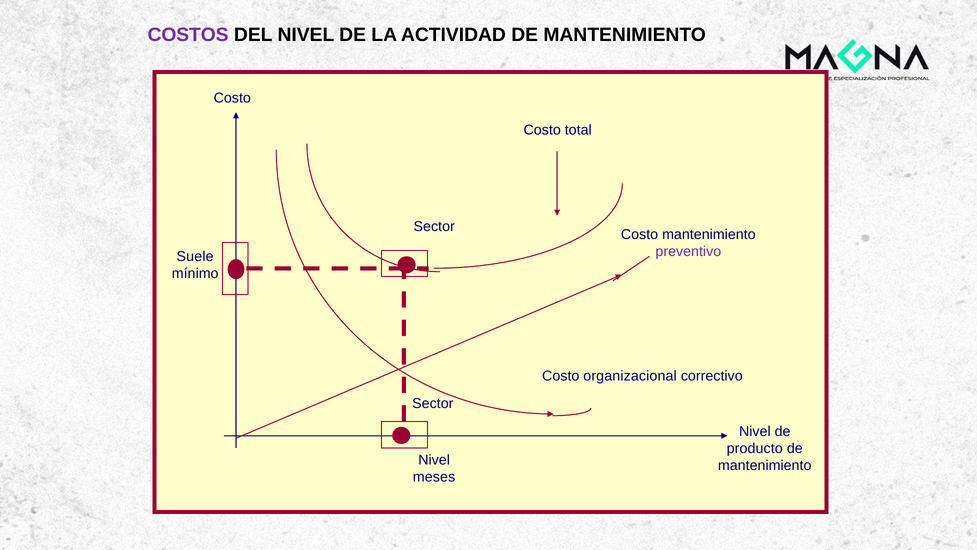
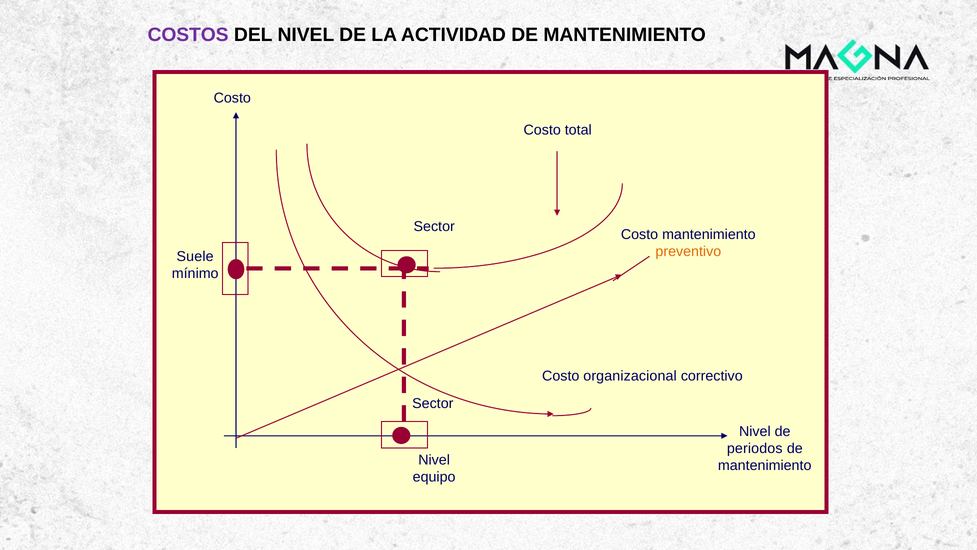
preventivo colour: purple -> orange (688, 251)
producto: producto -> periodos (755, 448)
meses: meses -> equipo (434, 477)
